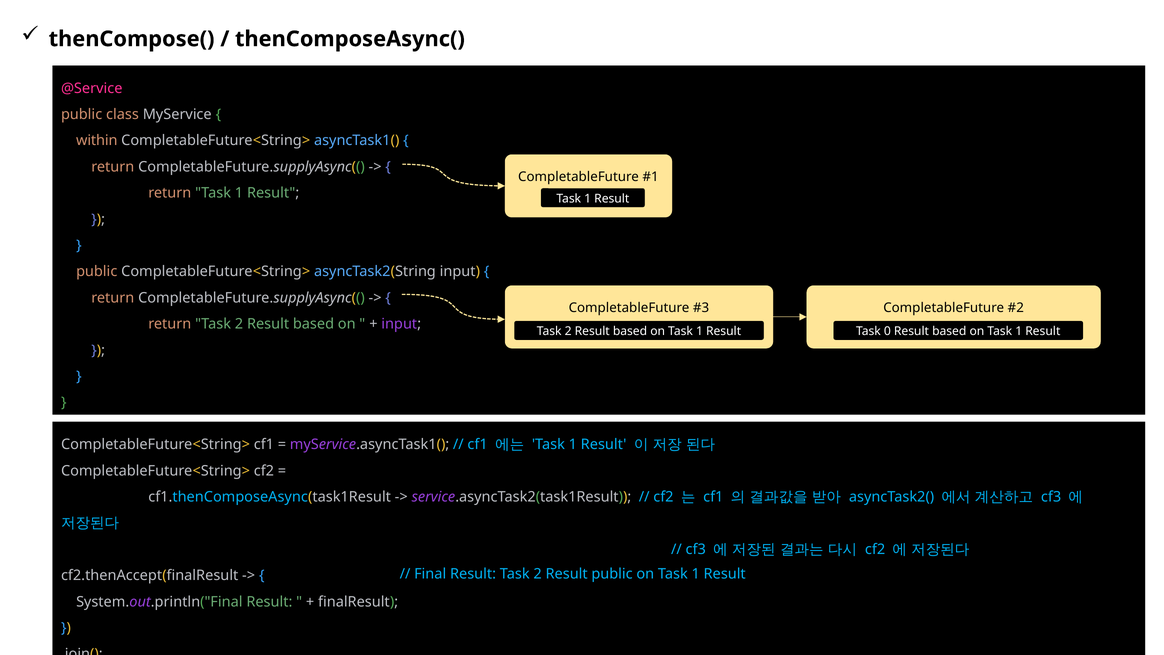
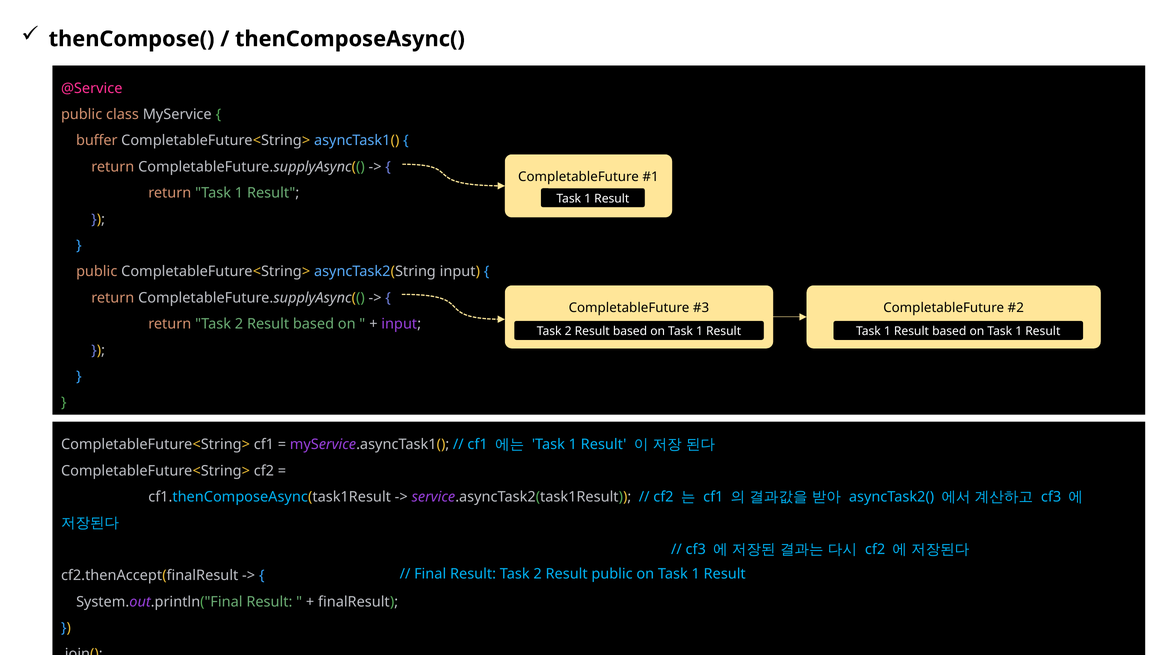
within: within -> buffer (97, 141)
0: 0 -> 1 (887, 331)
